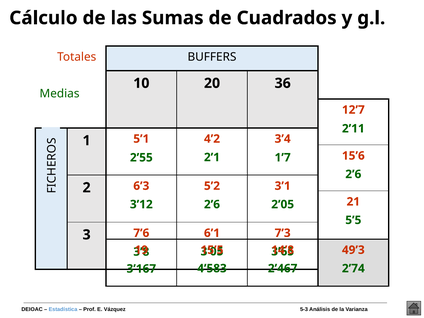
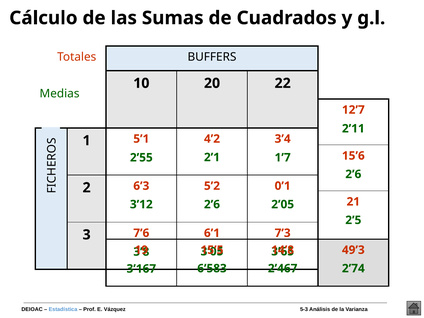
36: 36 -> 22 (283, 83)
3’1: 3’1 -> 0’1 (283, 186)
5’5: 5’5 -> 2’5 (353, 220)
4’583: 4’583 -> 6’583 (212, 268)
